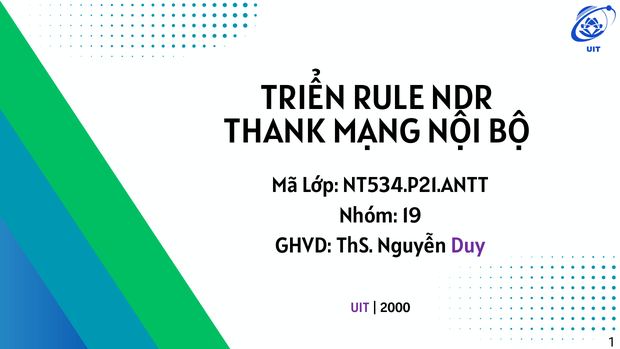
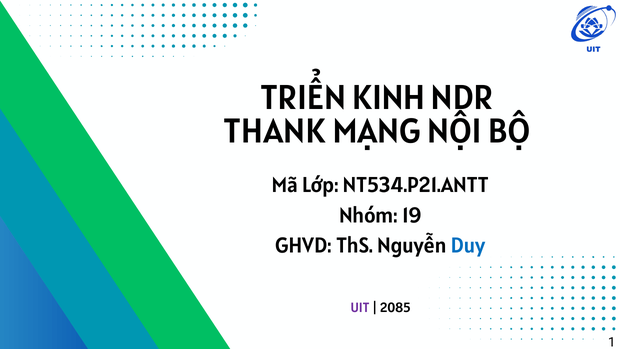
RULE: RULE -> KINH (389, 98)
Duy colour: purple -> blue (468, 245)
2000: 2000 -> 2085 (395, 308)
